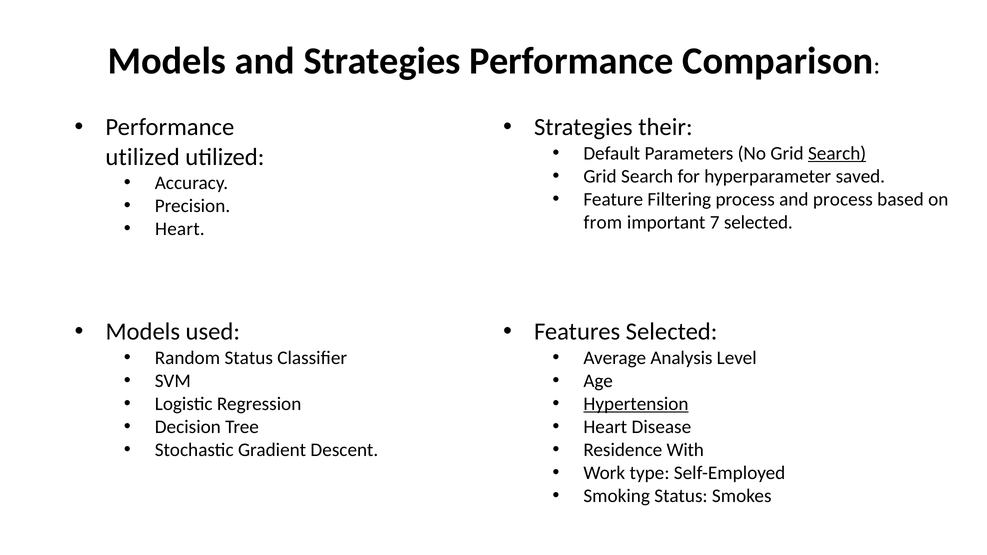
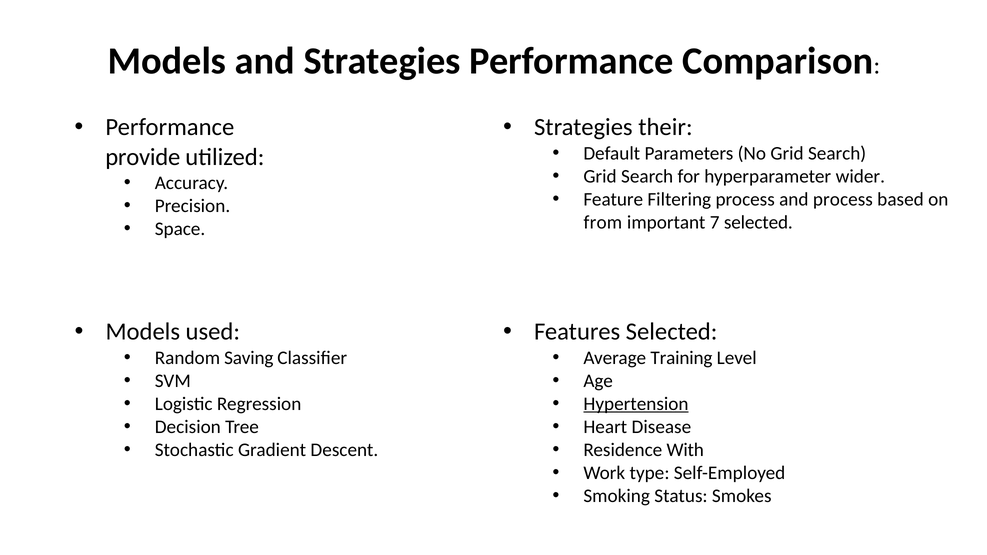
Search underline: present -> none (837, 153)
utilized: utilized -> provide (143, 157)
saved: saved -> wider (860, 176)
Heart: Heart -> Space (180, 229)
Random Status: Status -> Saving (249, 358)
Analysis: Analysis -> Training (681, 358)
